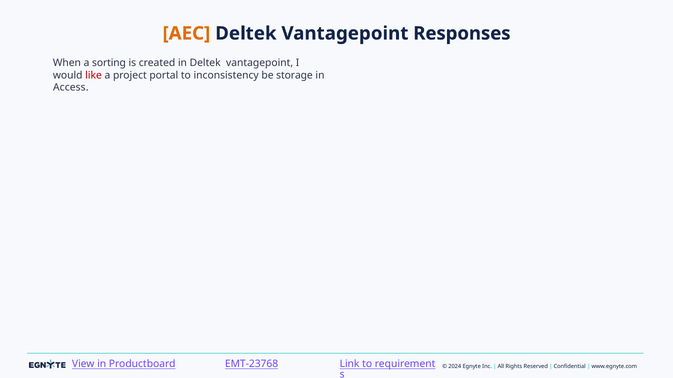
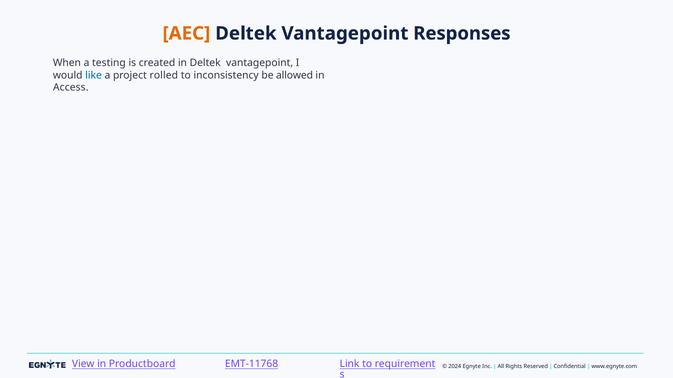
sorting: sorting -> testing (109, 63)
like colour: red -> blue (94, 75)
portal: portal -> rolled (164, 75)
storage: storage -> allowed (295, 75)
EMT-23768: EMT-23768 -> EMT-11768 (252, 365)
